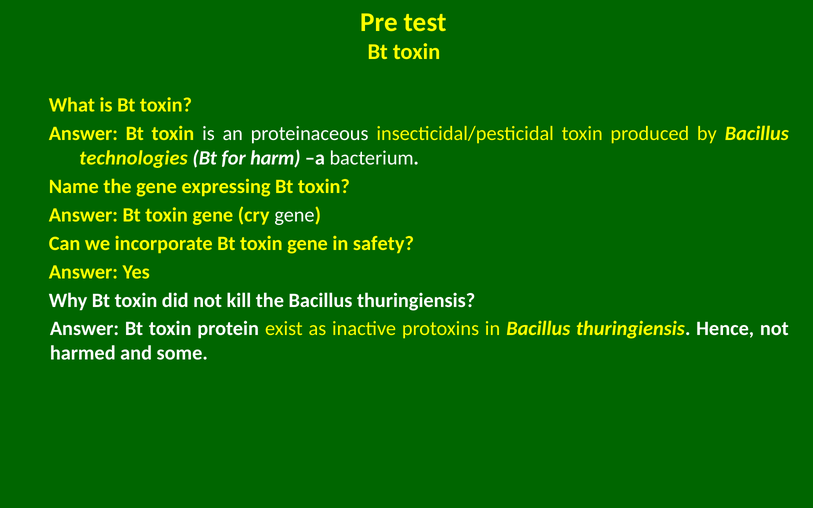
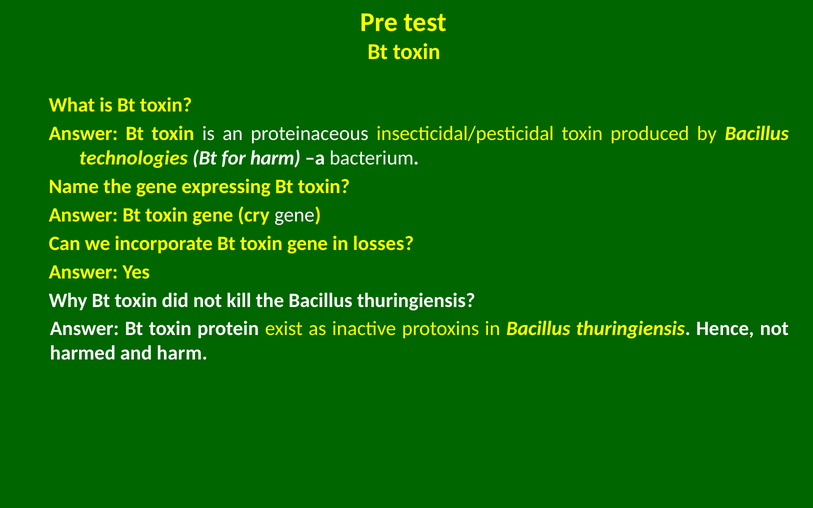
safety: safety -> losses (383, 243)
and some: some -> harm (182, 353)
